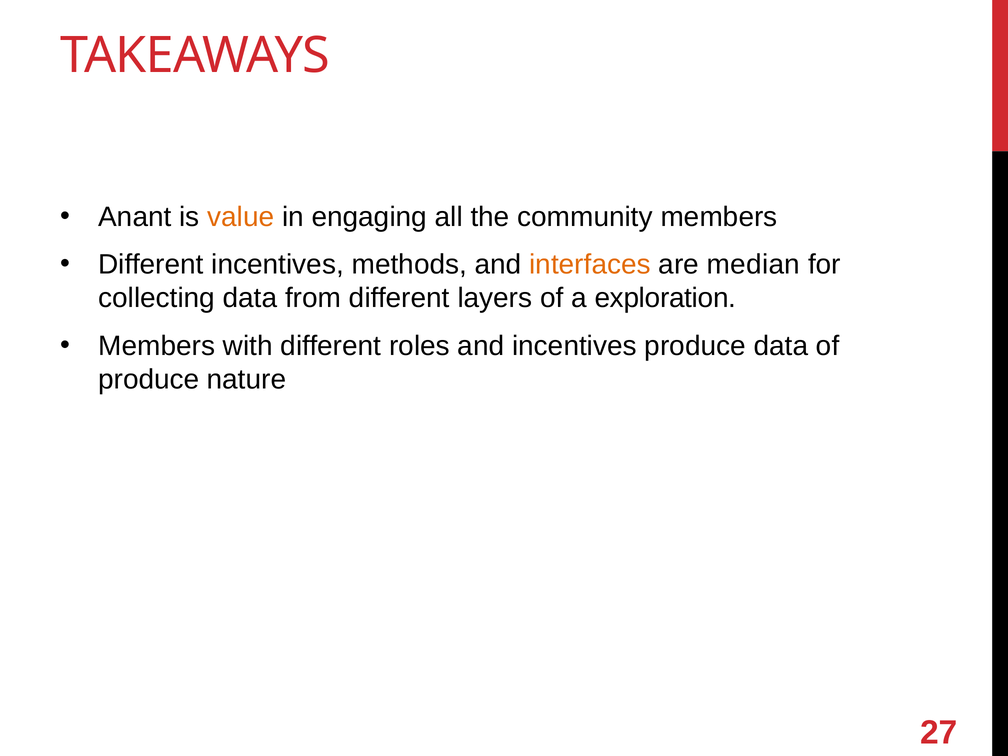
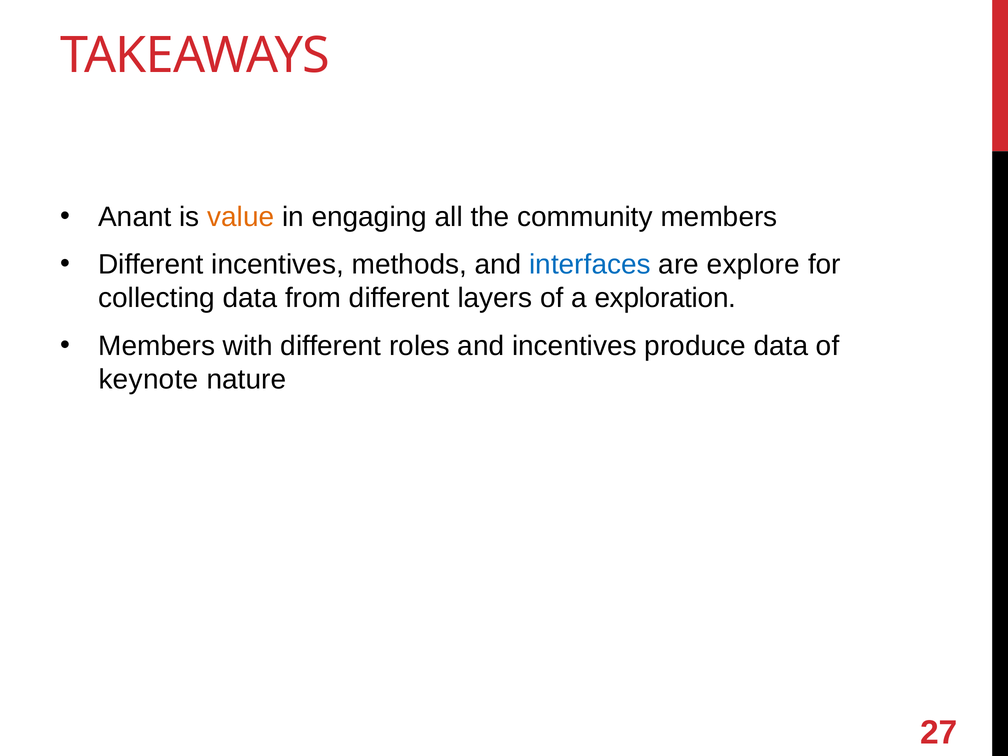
interfaces colour: orange -> blue (590, 265)
median: median -> explore (753, 265)
produce: produce -> keynote (149, 379)
